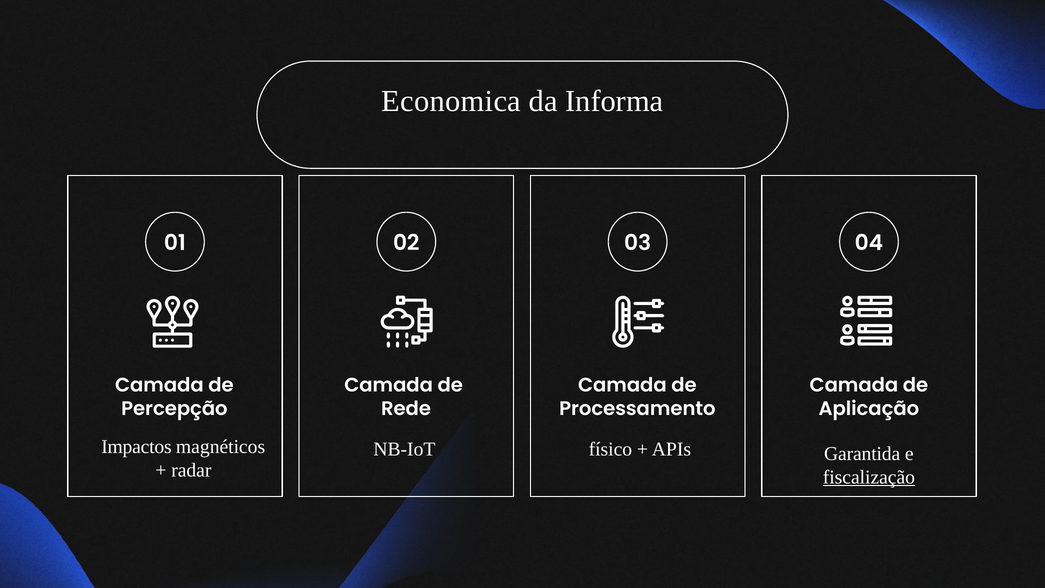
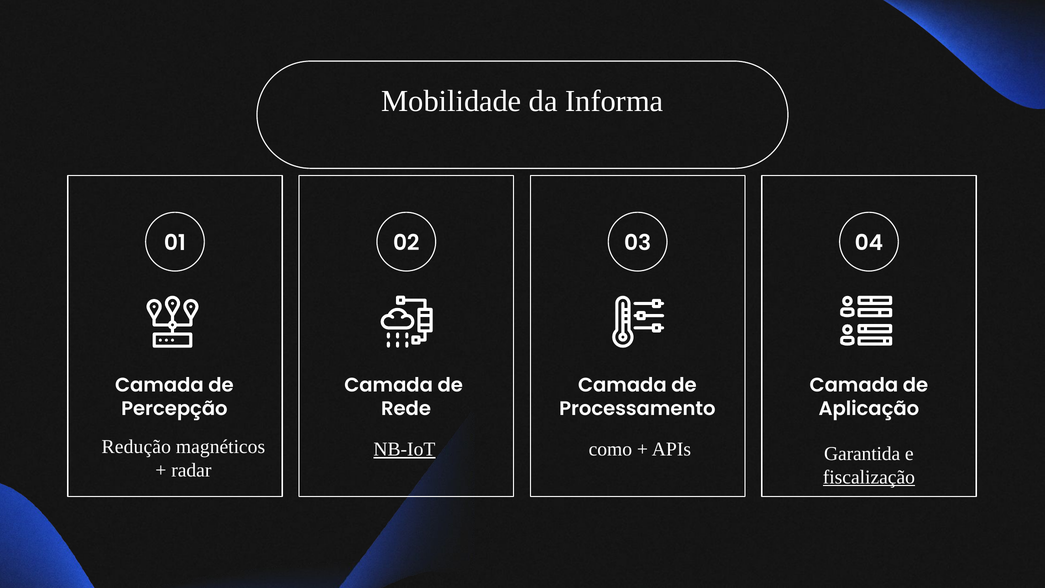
Economica: Economica -> Mobilidade (451, 101)
Impactos: Impactos -> Redução (136, 447)
NB-IoT underline: none -> present (404, 449)
físico: físico -> como (610, 449)
